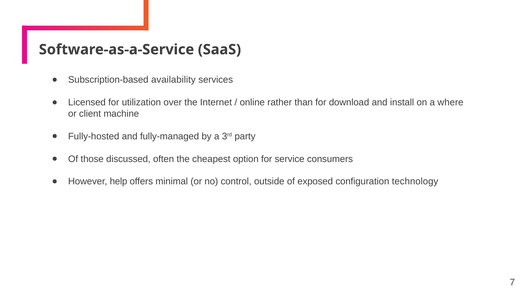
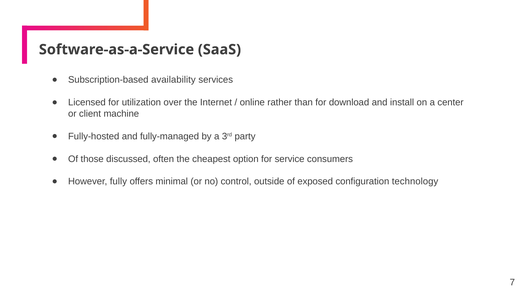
where: where -> center (451, 102)
help: help -> fully (118, 182)
